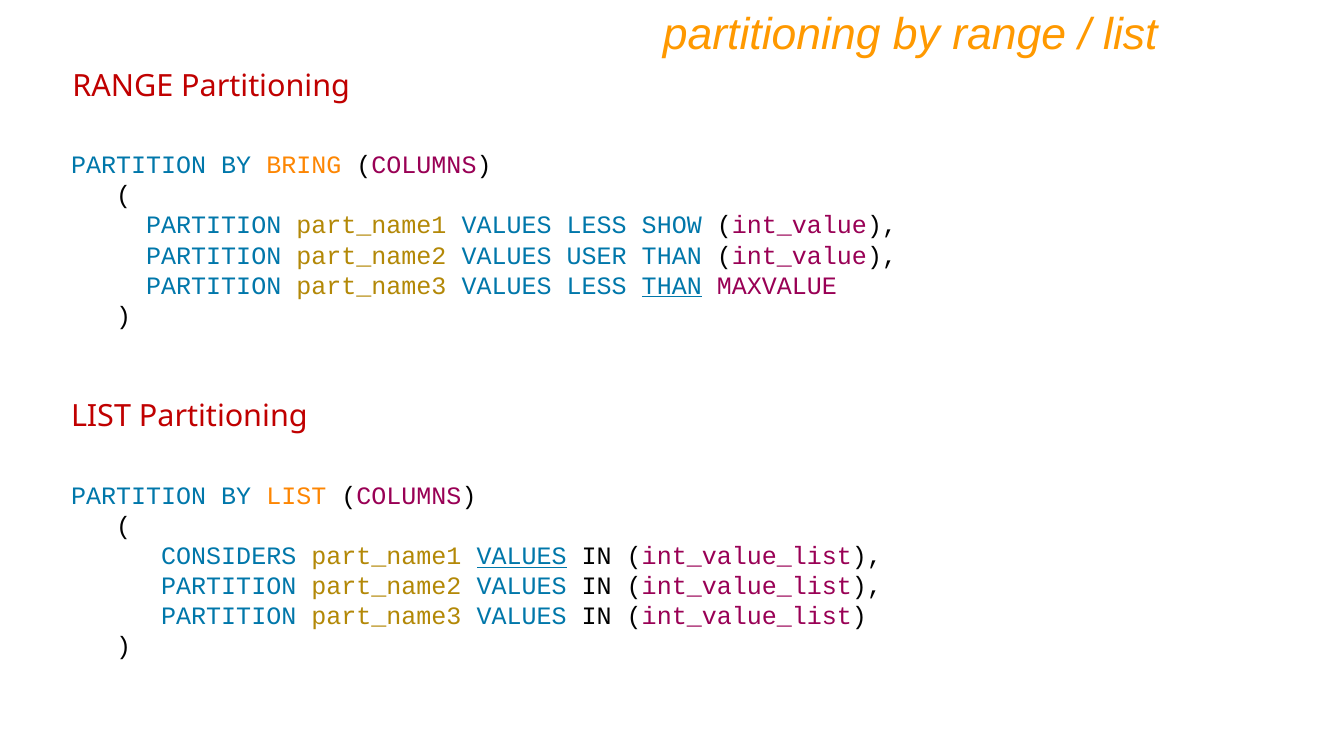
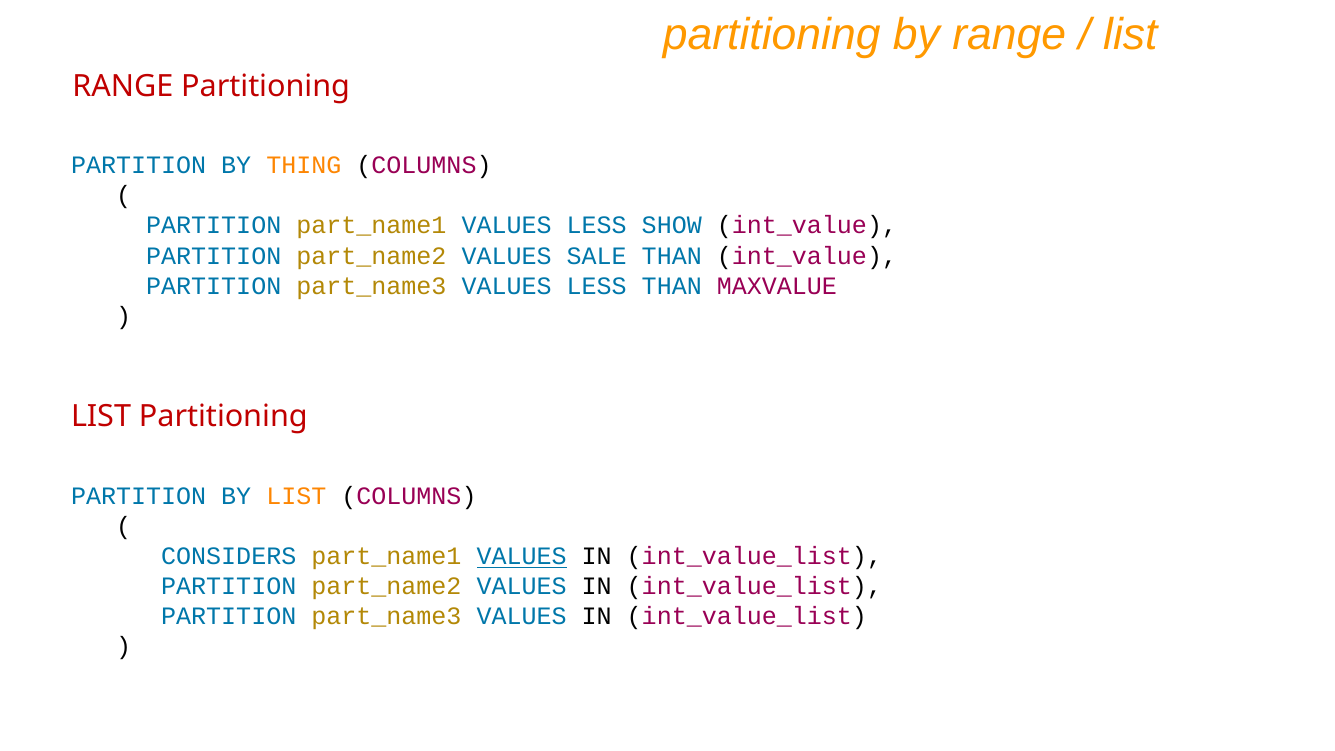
BRING: BRING -> THING (304, 166)
USER: USER -> SALE (597, 256)
THAN underline: present -> none (672, 286)
